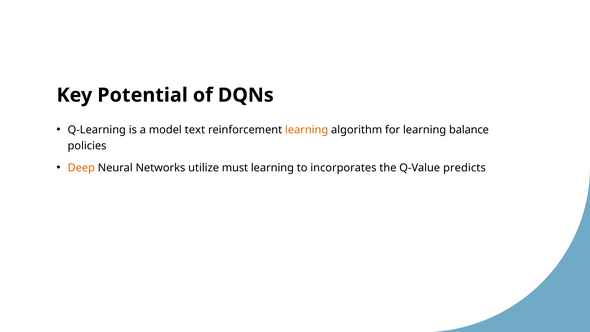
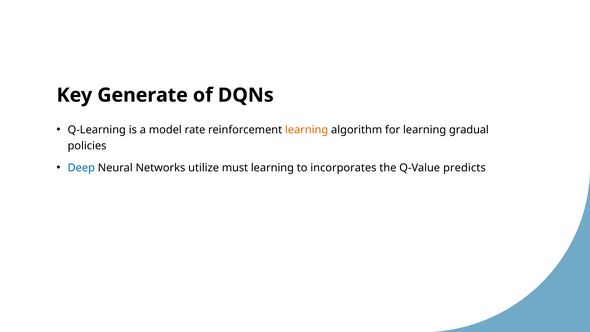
Potential: Potential -> Generate (143, 95)
text: text -> rate (195, 130)
balance: balance -> gradual (469, 130)
Deep colour: orange -> blue (81, 168)
